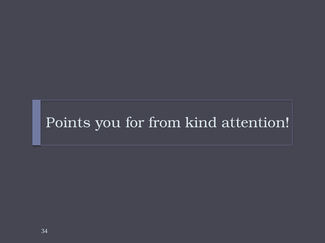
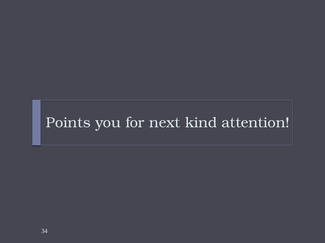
from: from -> next (165, 123)
